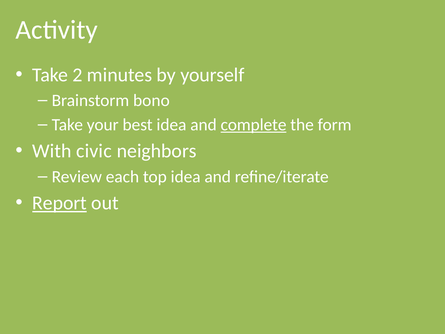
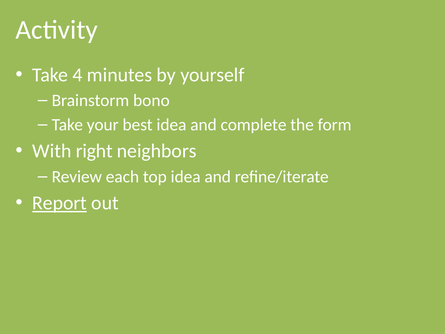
2: 2 -> 4 (77, 75)
complete underline: present -> none (254, 125)
civic: civic -> right (94, 151)
